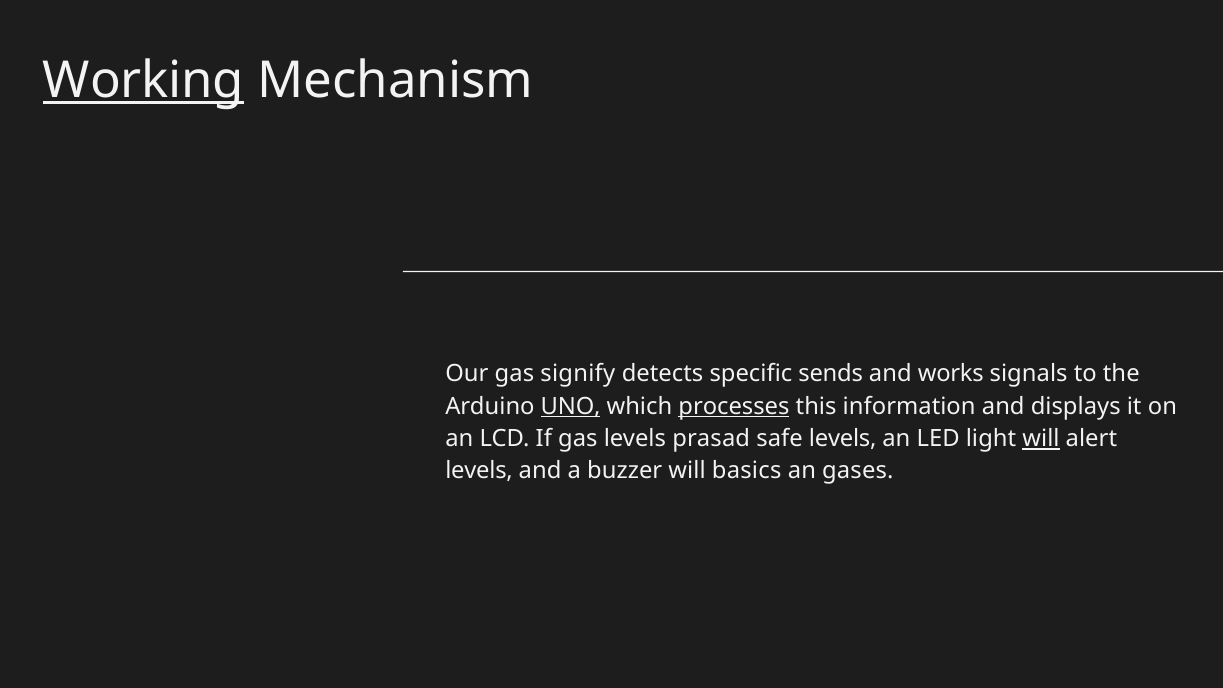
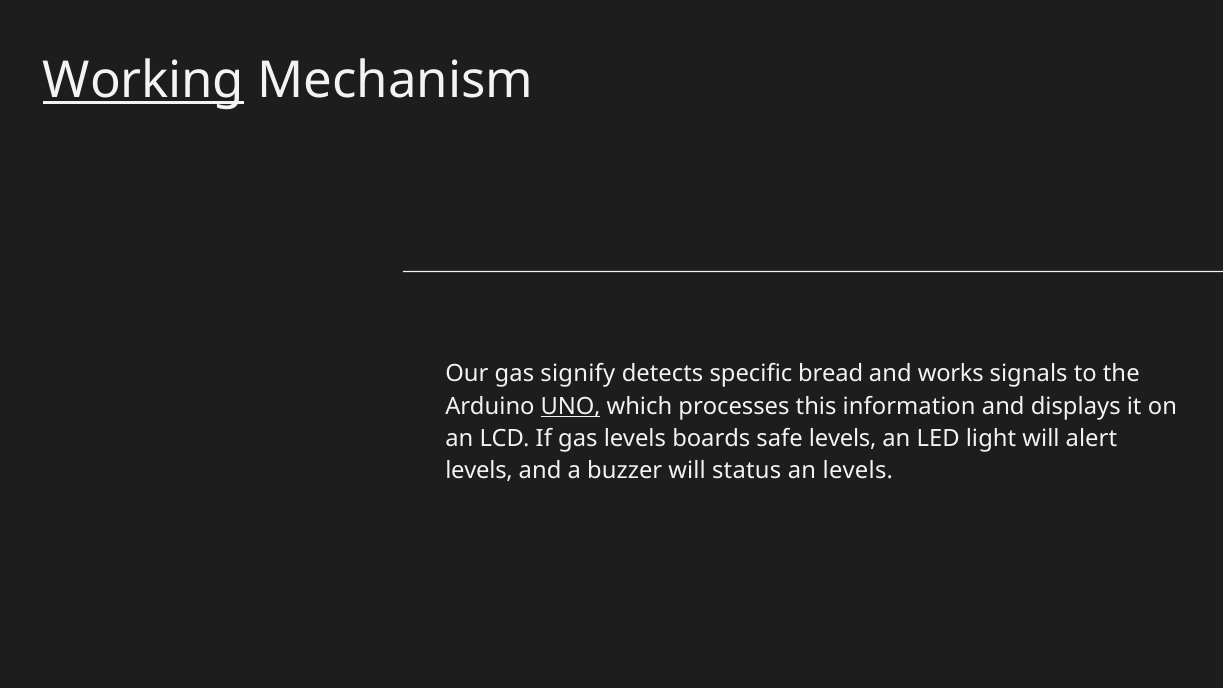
sends: sends -> bread (831, 374)
processes underline: present -> none (734, 406)
prasad: prasad -> boards (711, 439)
will underline: present -> none (1041, 439)
basics: basics -> status (747, 471)
an gases: gases -> levels (858, 471)
